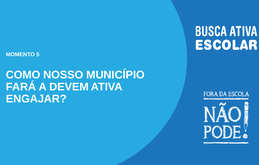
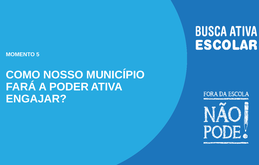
DEVEM: DEVEM -> PODER (69, 87)
